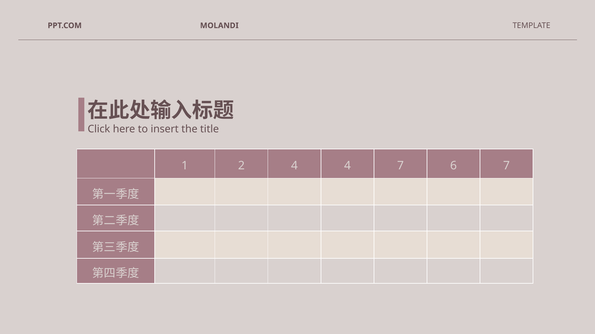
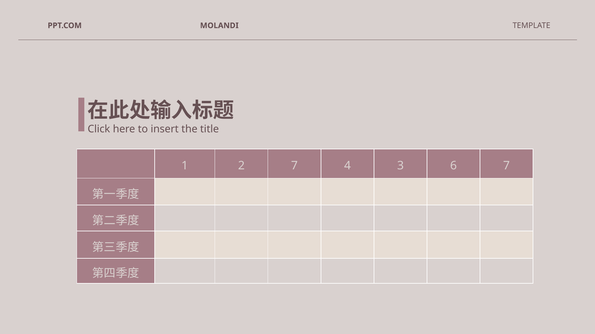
2 4: 4 -> 7 (294, 166)
4 7: 7 -> 3 (400, 166)
